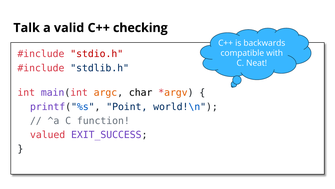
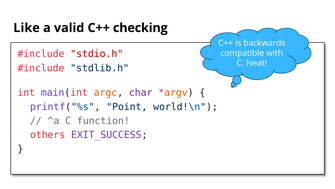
Talk: Talk -> Like (27, 28)
char colour: black -> purple (141, 92)
valued: valued -> others (48, 135)
